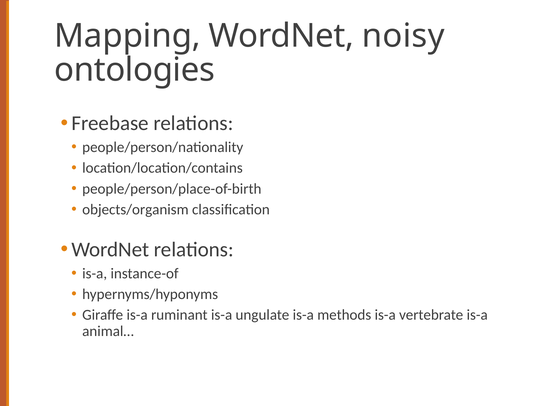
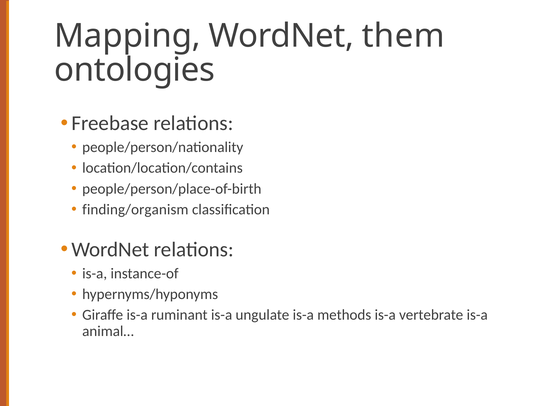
noisy: noisy -> them (403, 36)
objects/organism: objects/organism -> finding/organism (135, 209)
